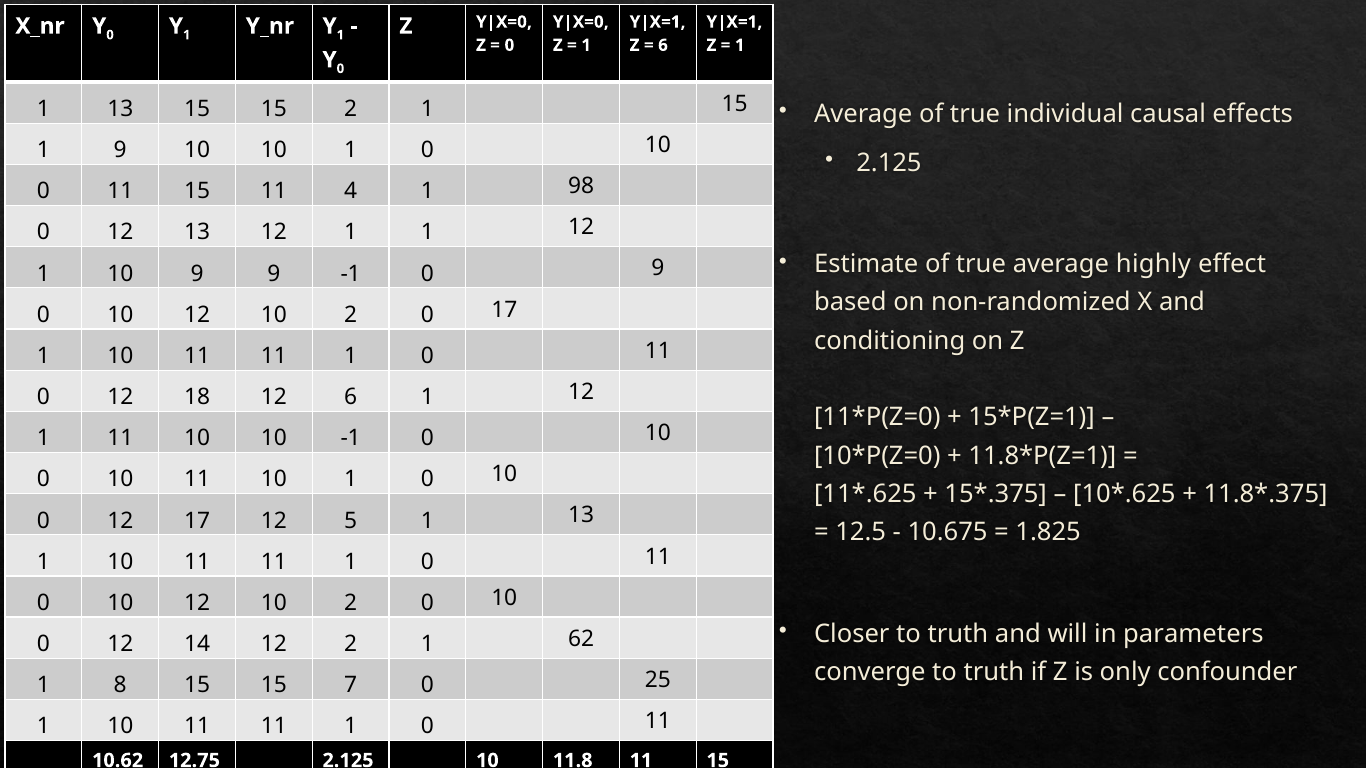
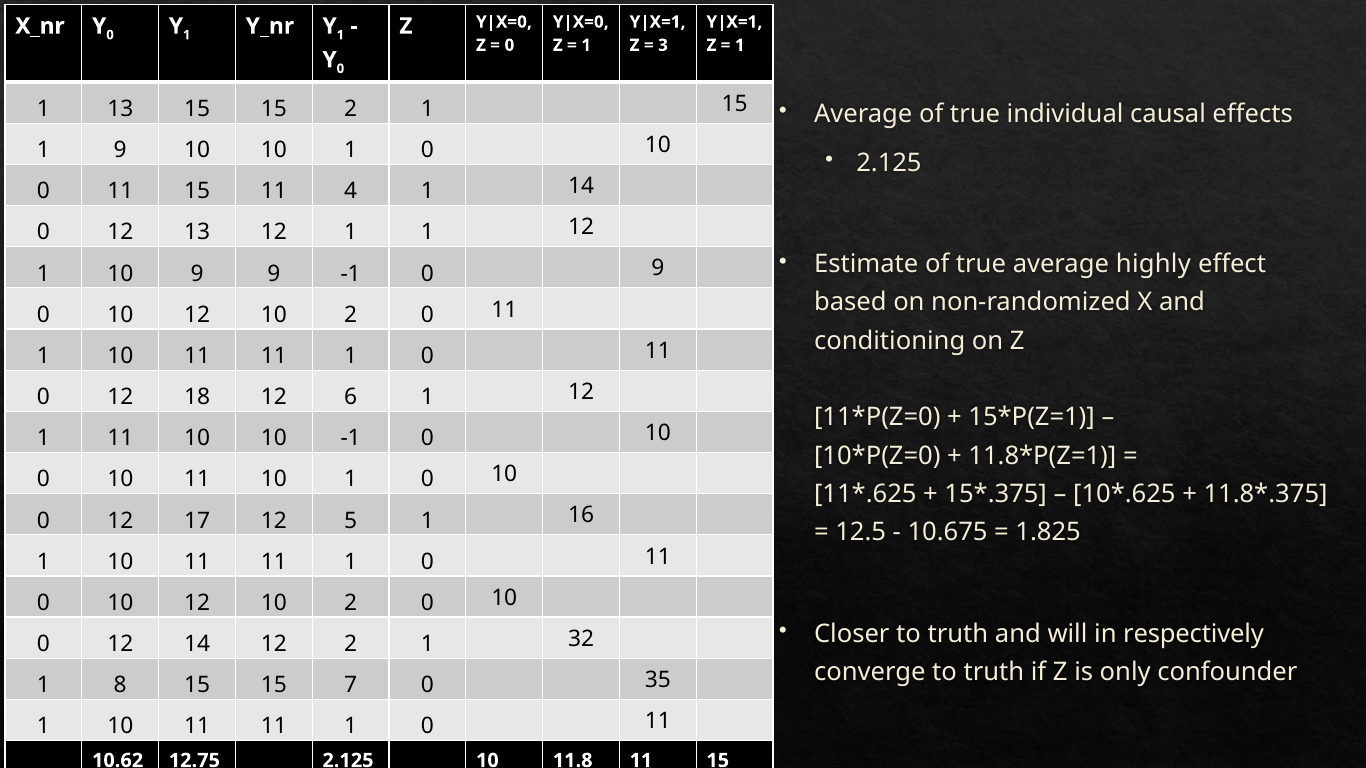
6: 6 -> 3 (663, 45)
98: 98 -> 14 (581, 186)
17: 17 -> 11 (504, 310)
13: 13 -> 16 (581, 516)
parameters: parameters -> respectively (1194, 634)
62: 62 -> 32 (581, 639)
25: 25 -> 35 (658, 680)
